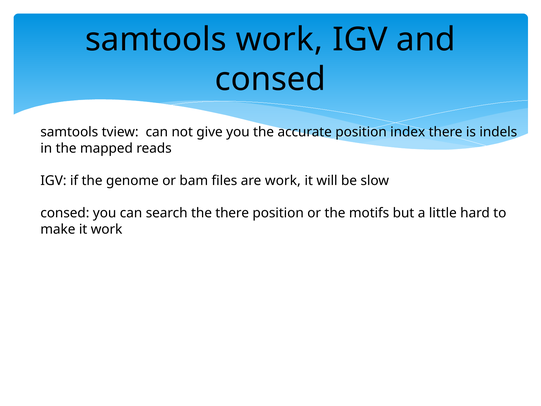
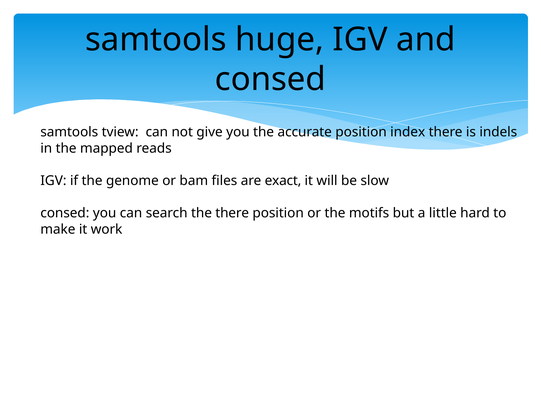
samtools work: work -> huge (280, 40)
are work: work -> exact (283, 181)
